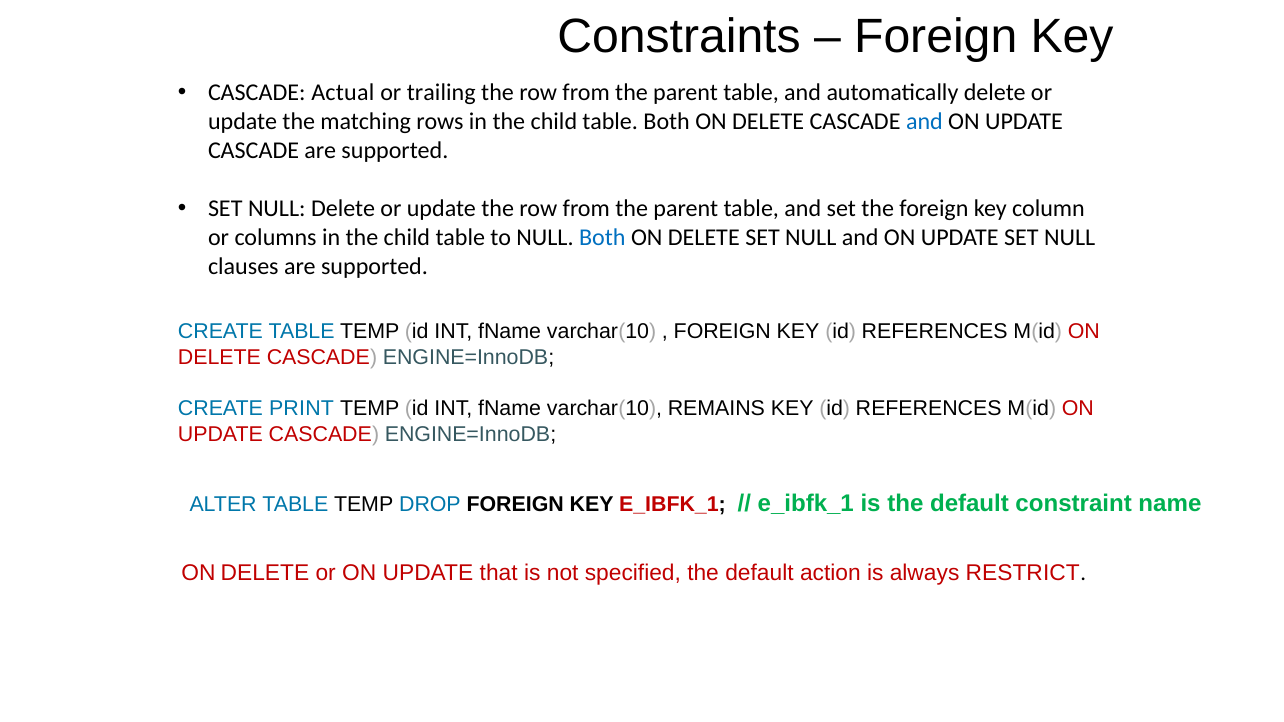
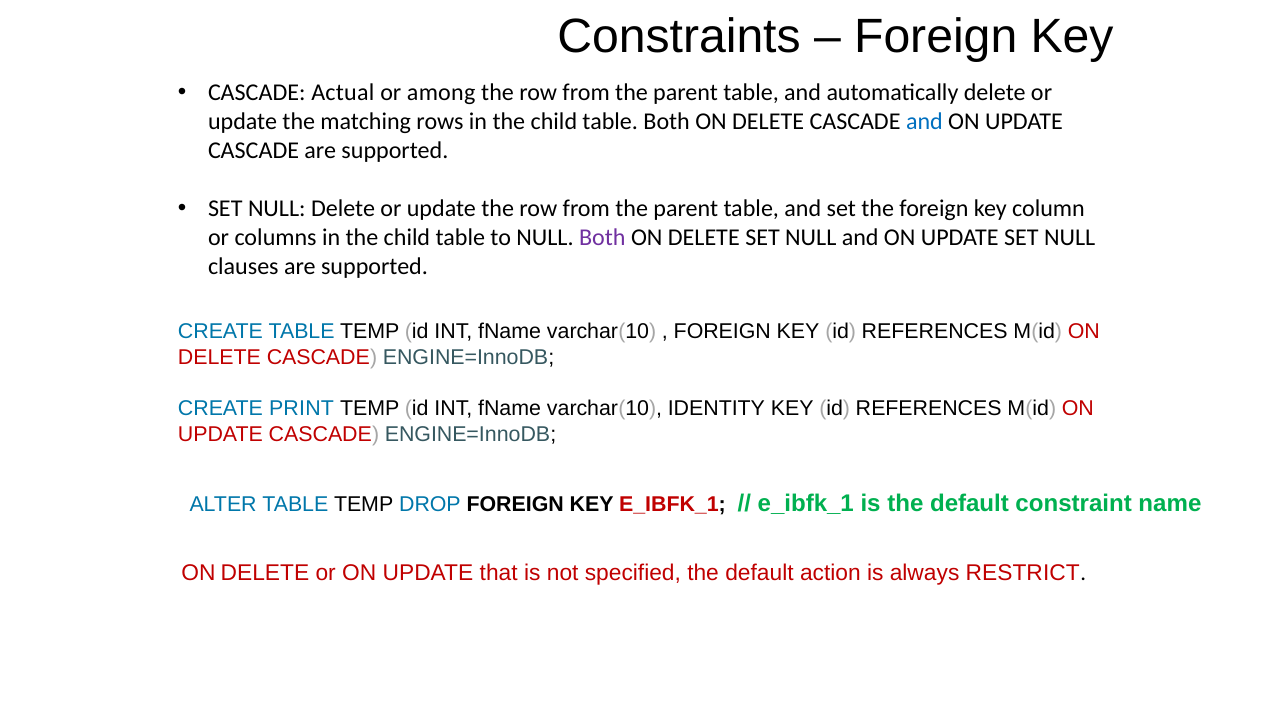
trailing: trailing -> among (441, 93)
Both colour: blue -> purple (602, 238)
REMAINS: REMAINS -> IDENTITY (716, 409)
